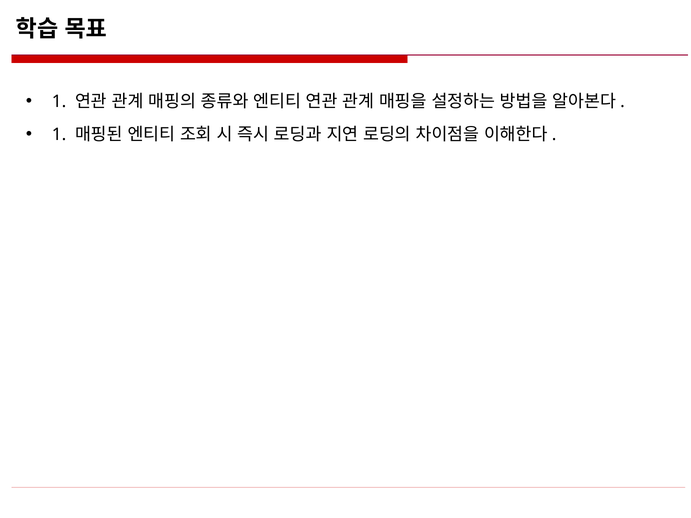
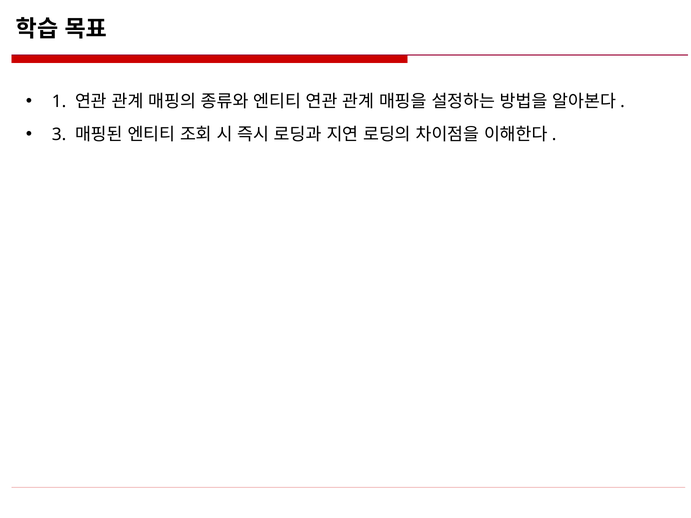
1: 1 -> 3 (59, 135)
